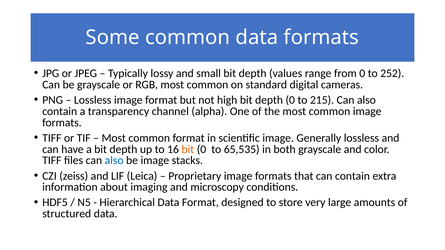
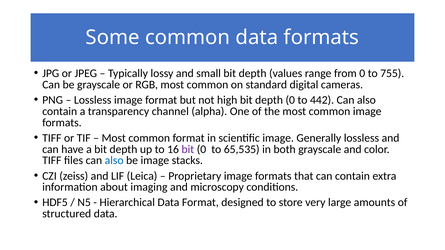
252: 252 -> 755 (392, 73)
215: 215 -> 442 (322, 100)
bit colour: orange -> purple (188, 149)
